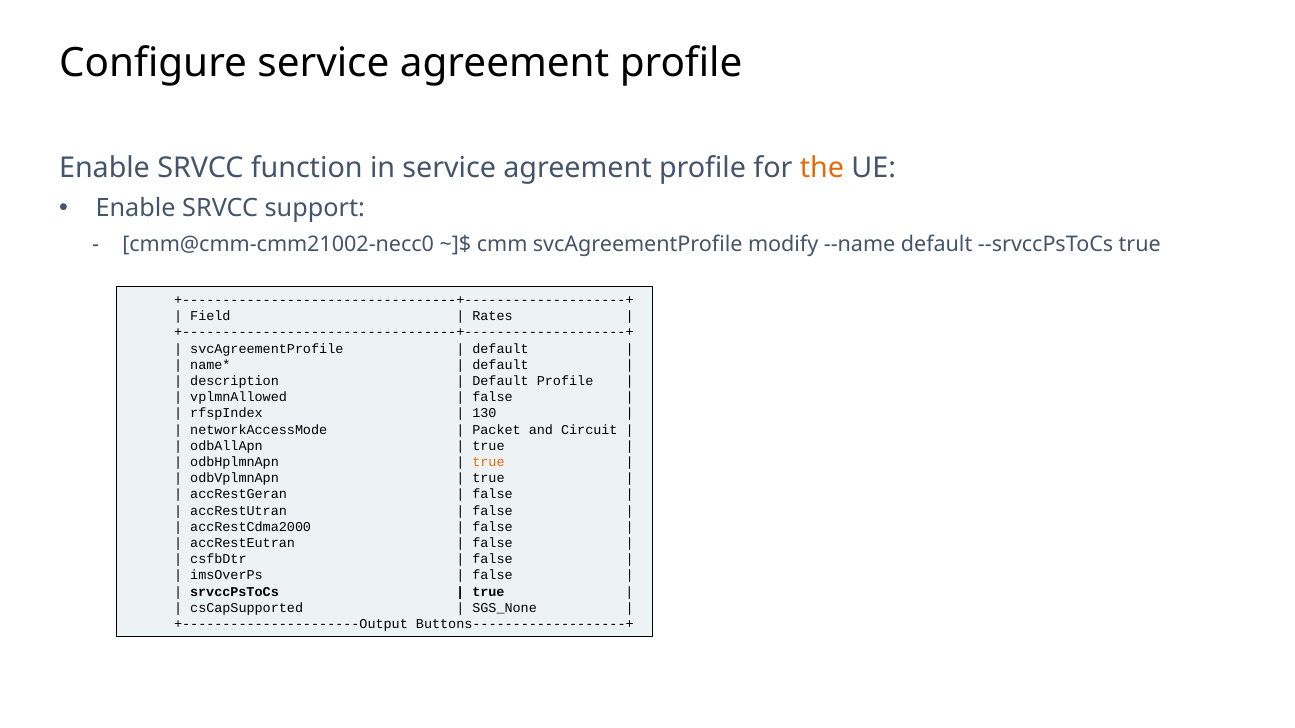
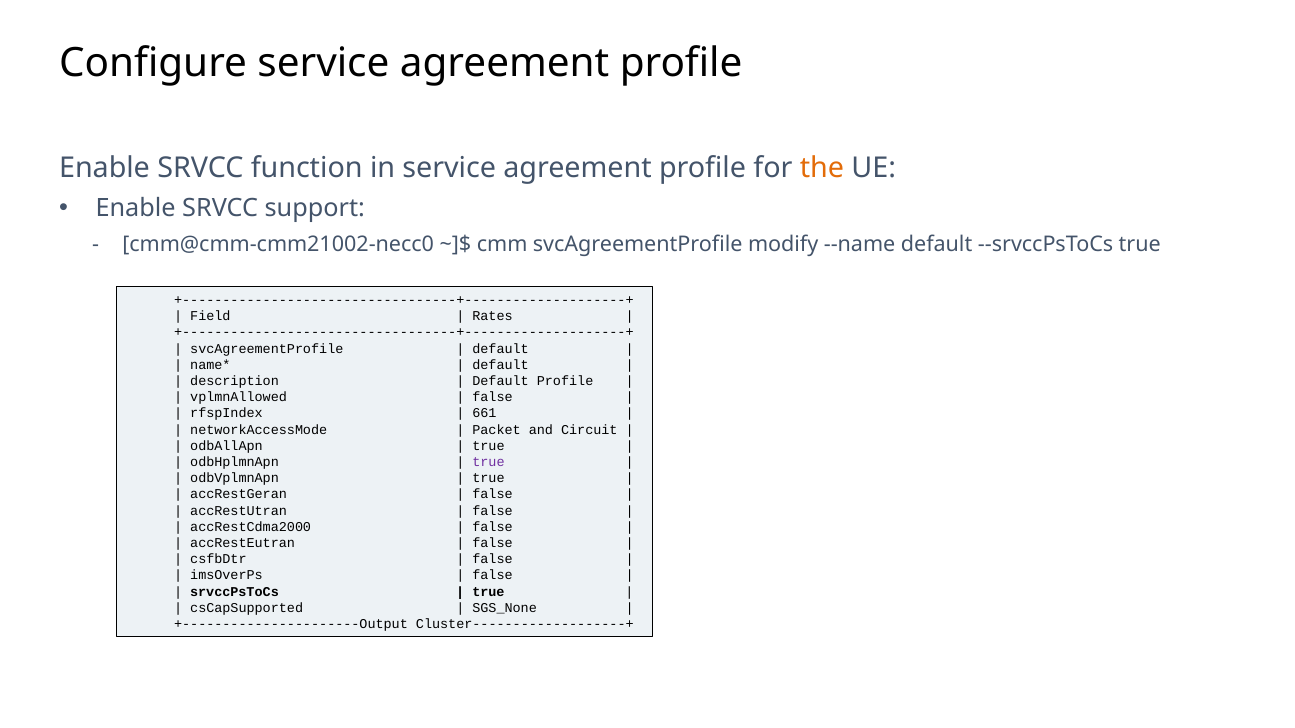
130: 130 -> 661 (484, 414)
true colour: orange -> purple (488, 462)
Buttons-------------------+: Buttons-------------------+ -> Cluster-------------------+ (525, 625)
